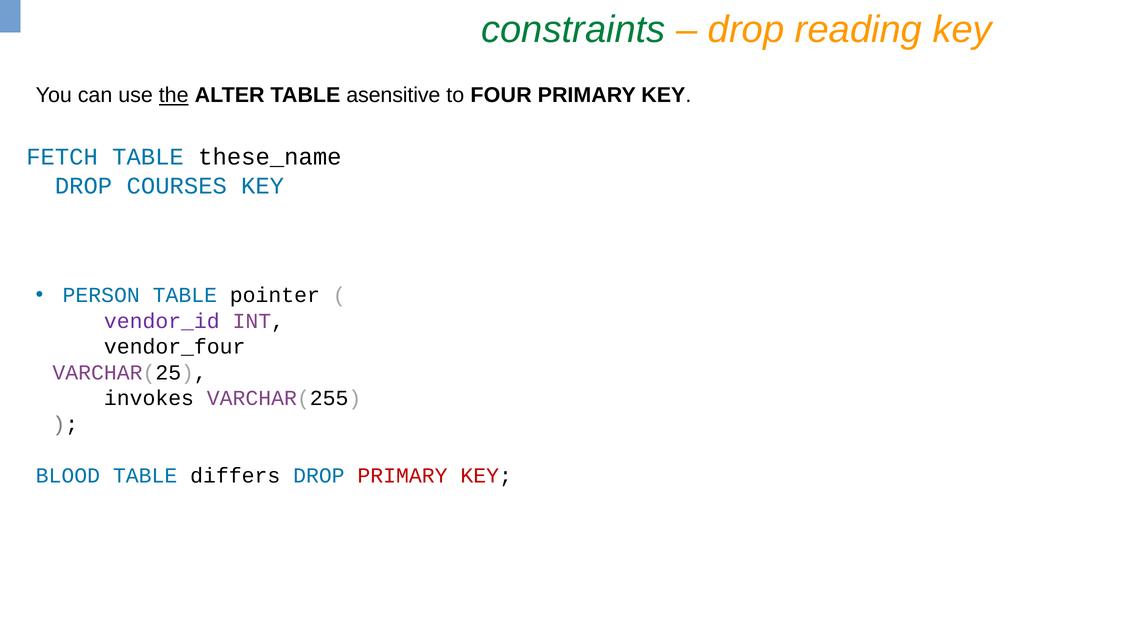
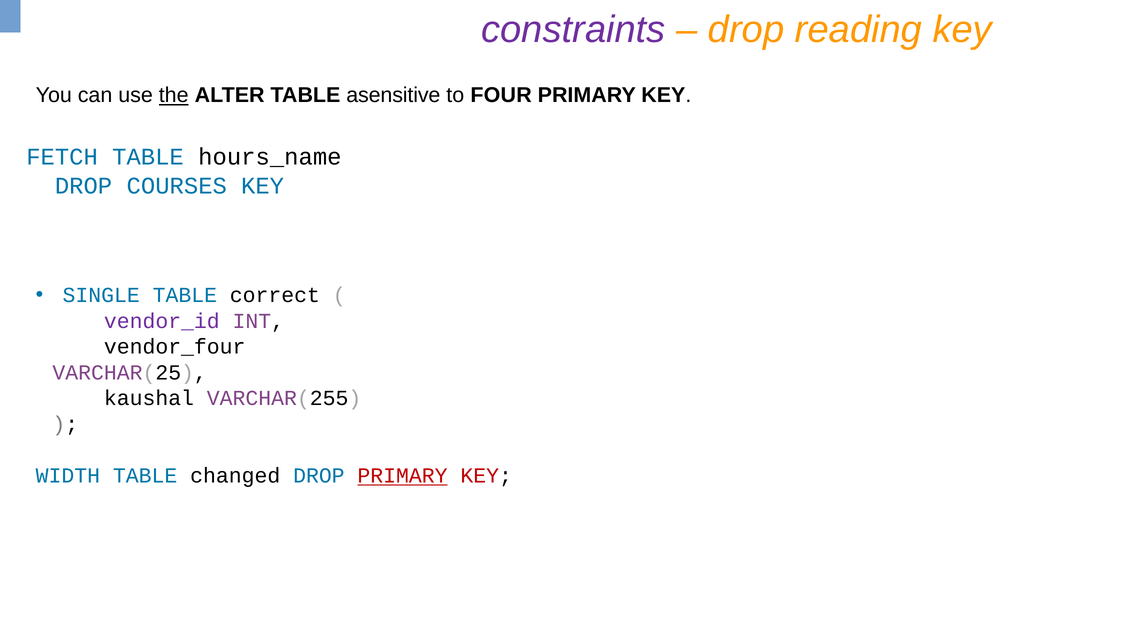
constraints colour: green -> purple (573, 30)
these_name: these_name -> hours_name (270, 157)
PERSON: PERSON -> SINGLE (101, 295)
pointer: pointer -> correct (275, 295)
invokes: invokes -> kaushal (149, 398)
BLOOD: BLOOD -> WIDTH (68, 475)
differs: differs -> changed (235, 475)
PRIMARY underline: none -> present (403, 475)
